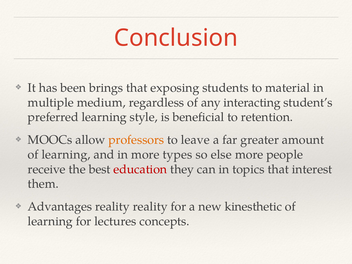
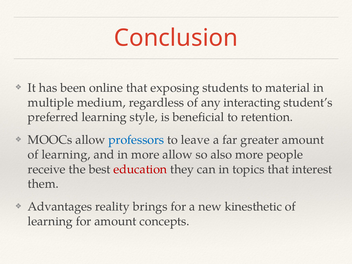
brings: brings -> online (106, 88)
professors colour: orange -> blue (136, 140)
more types: types -> allow (178, 155)
else: else -> also (221, 155)
reality reality: reality -> brings (150, 207)
for lectures: lectures -> amount (115, 221)
